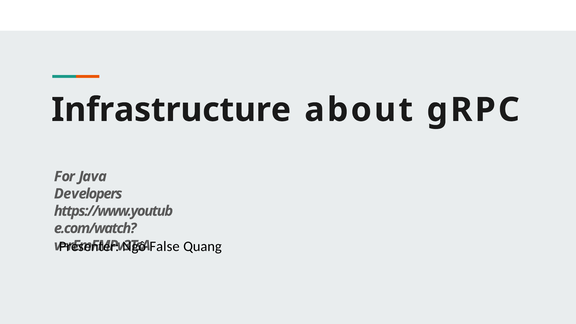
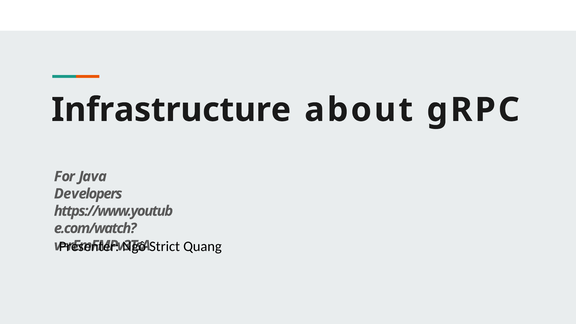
False: False -> Strict (165, 246)
